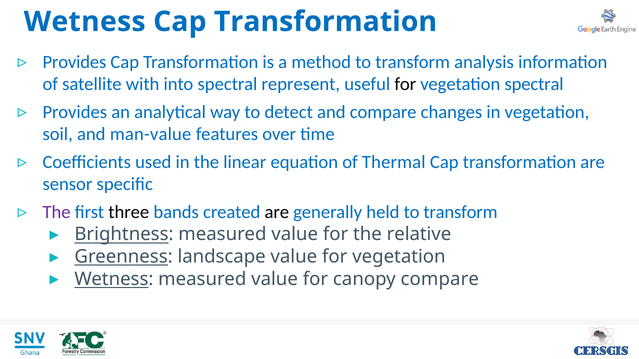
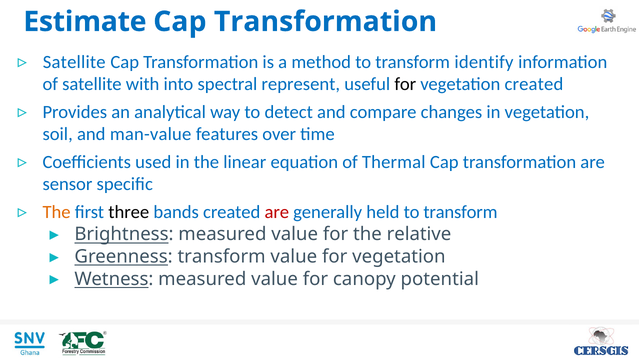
Wetness: Wetness -> Estimate (85, 22)
Provides: Provides -> Satellite (74, 62)
analysis: analysis -> identify (484, 62)
vegetation spectral: spectral -> created (534, 84)
The colour: purple -> orange (57, 212)
are colour: black -> red (277, 212)
Greenness landscape: landscape -> transform (222, 257)
canopy compare: compare -> potential (440, 279)
